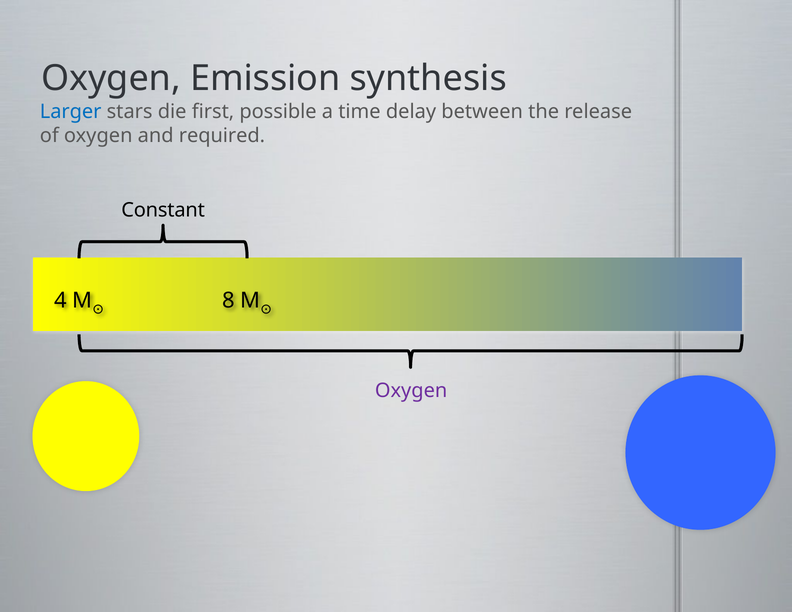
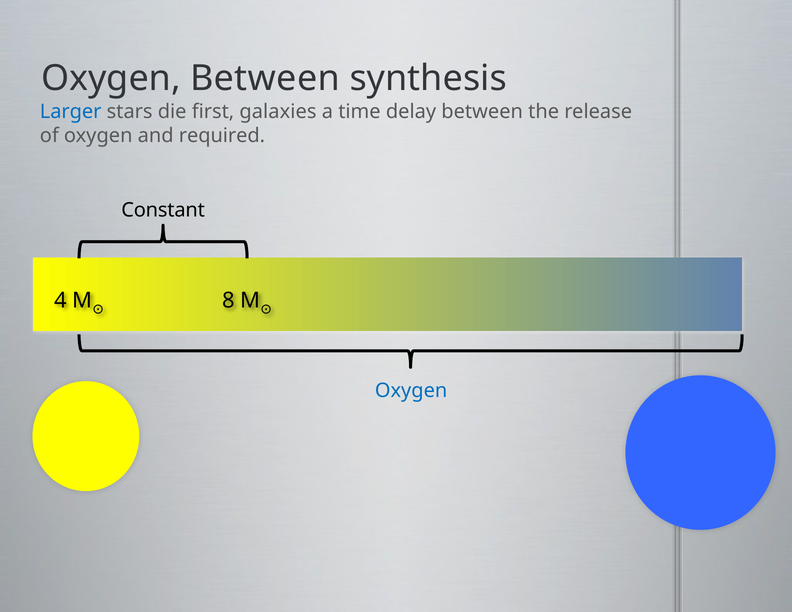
Oxygen Emission: Emission -> Between (265, 78)
possible: possible -> galaxies (278, 112)
Oxygen colour: purple -> blue (411, 391)
